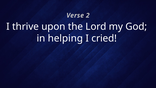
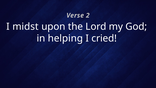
thrive: thrive -> midst (25, 26)
